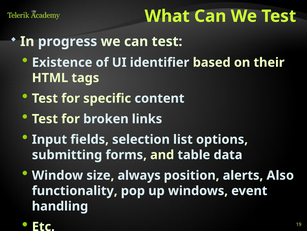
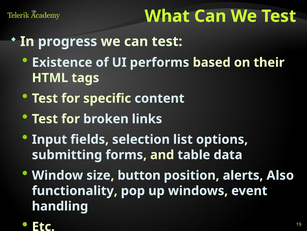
identifier: identifier -> performs (160, 62)
always: always -> button (139, 175)
